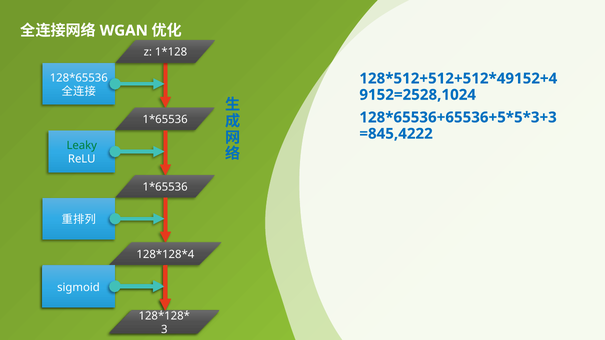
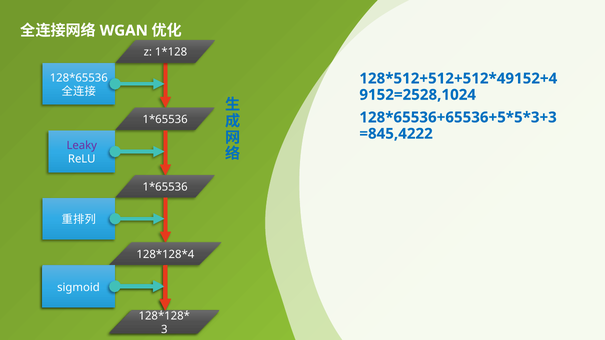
Leaky colour: green -> purple (82, 146)
